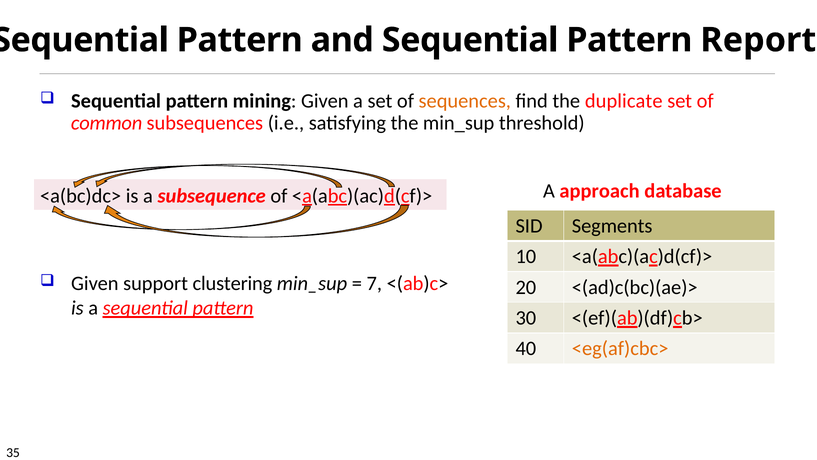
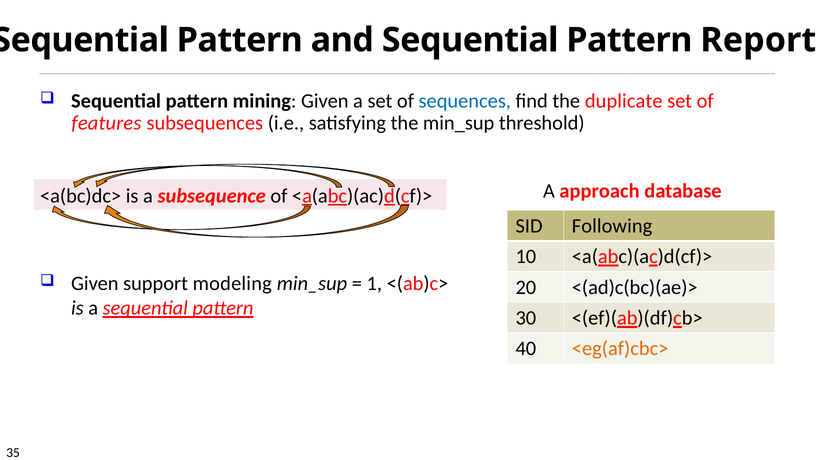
sequences colour: orange -> blue (465, 101)
common: common -> features (106, 123)
Segments: Segments -> Following (612, 226)
clustering: clustering -> modeling (232, 283)
7: 7 -> 1 (374, 283)
